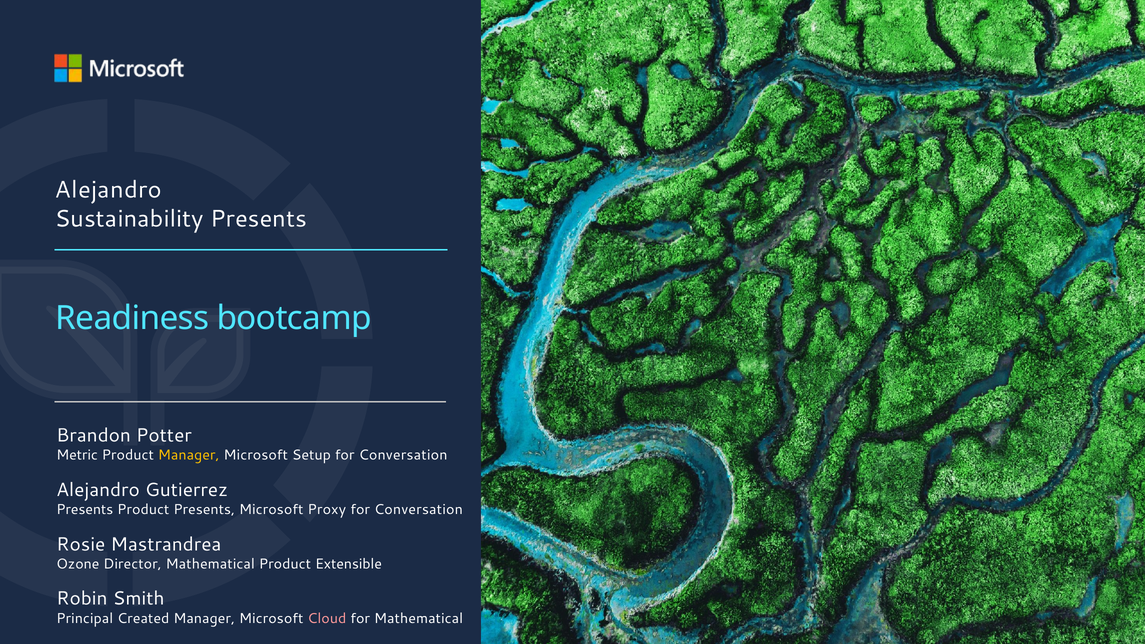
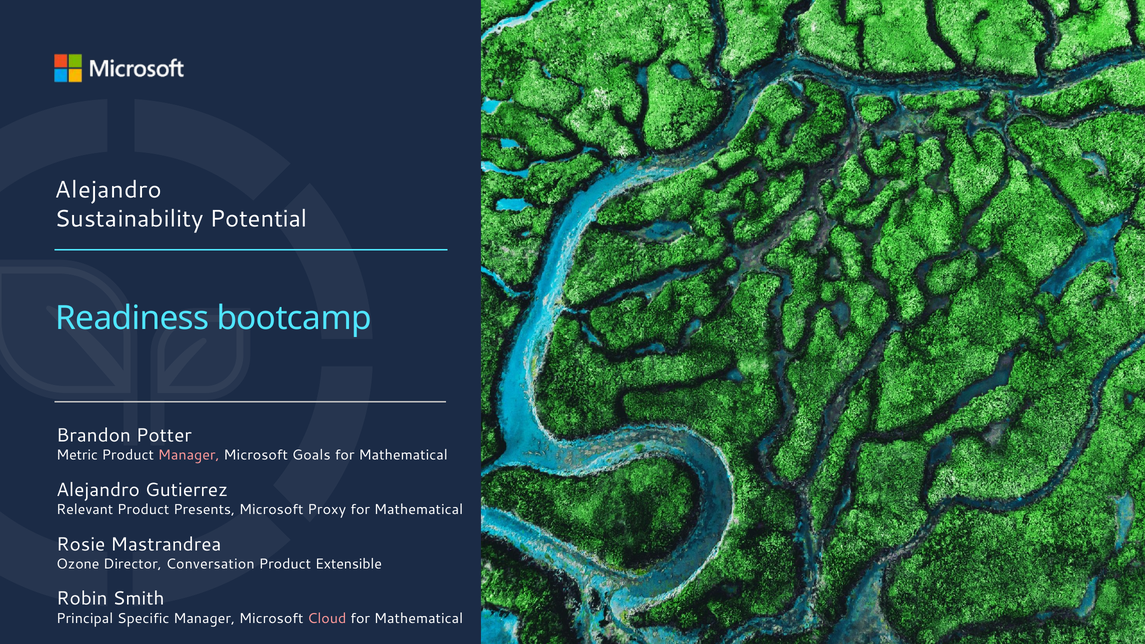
Sustainability Presents: Presents -> Potential (259, 219)
Manager colour: yellow -> pink (189, 455)
Setup: Setup -> Goals (311, 455)
Conversation: Conversation -> Mathematical (403, 455)
Presents: Presents -> Relevant (85, 510)
Conversation: Conversation -> Mathematical (419, 510)
Director Mathematical: Mathematical -> Conversation (210, 564)
Created: Created -> Specific (143, 618)
